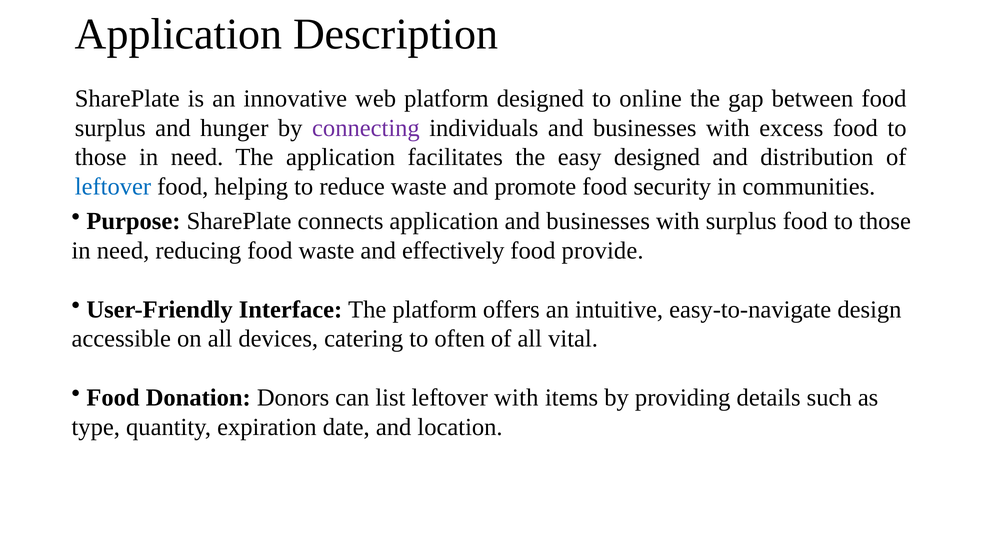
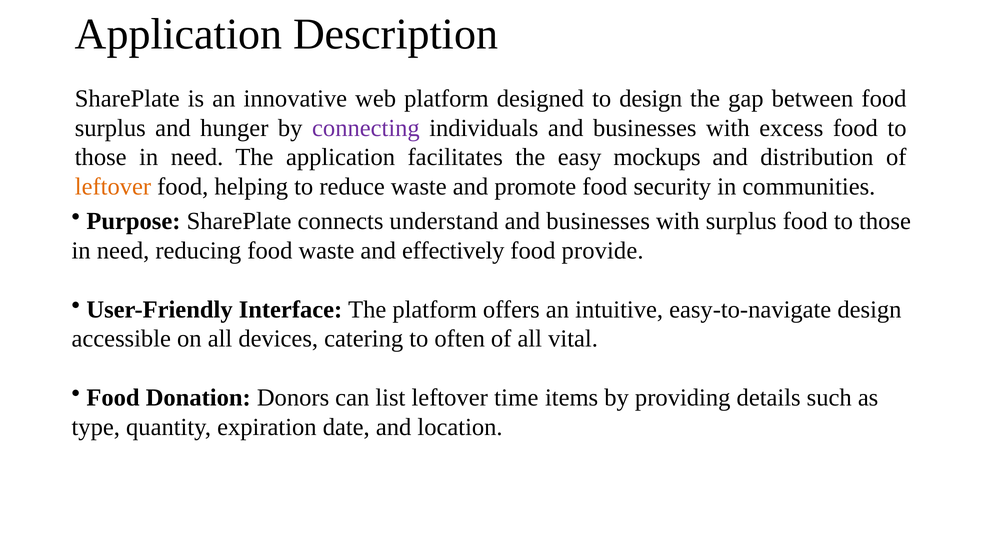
to online: online -> design (651, 99)
easy designed: designed -> mockups (657, 157)
leftover colour: blue -> orange (113, 187)
connects application: application -> understand (444, 221)
leftover with: with -> time (516, 398)
